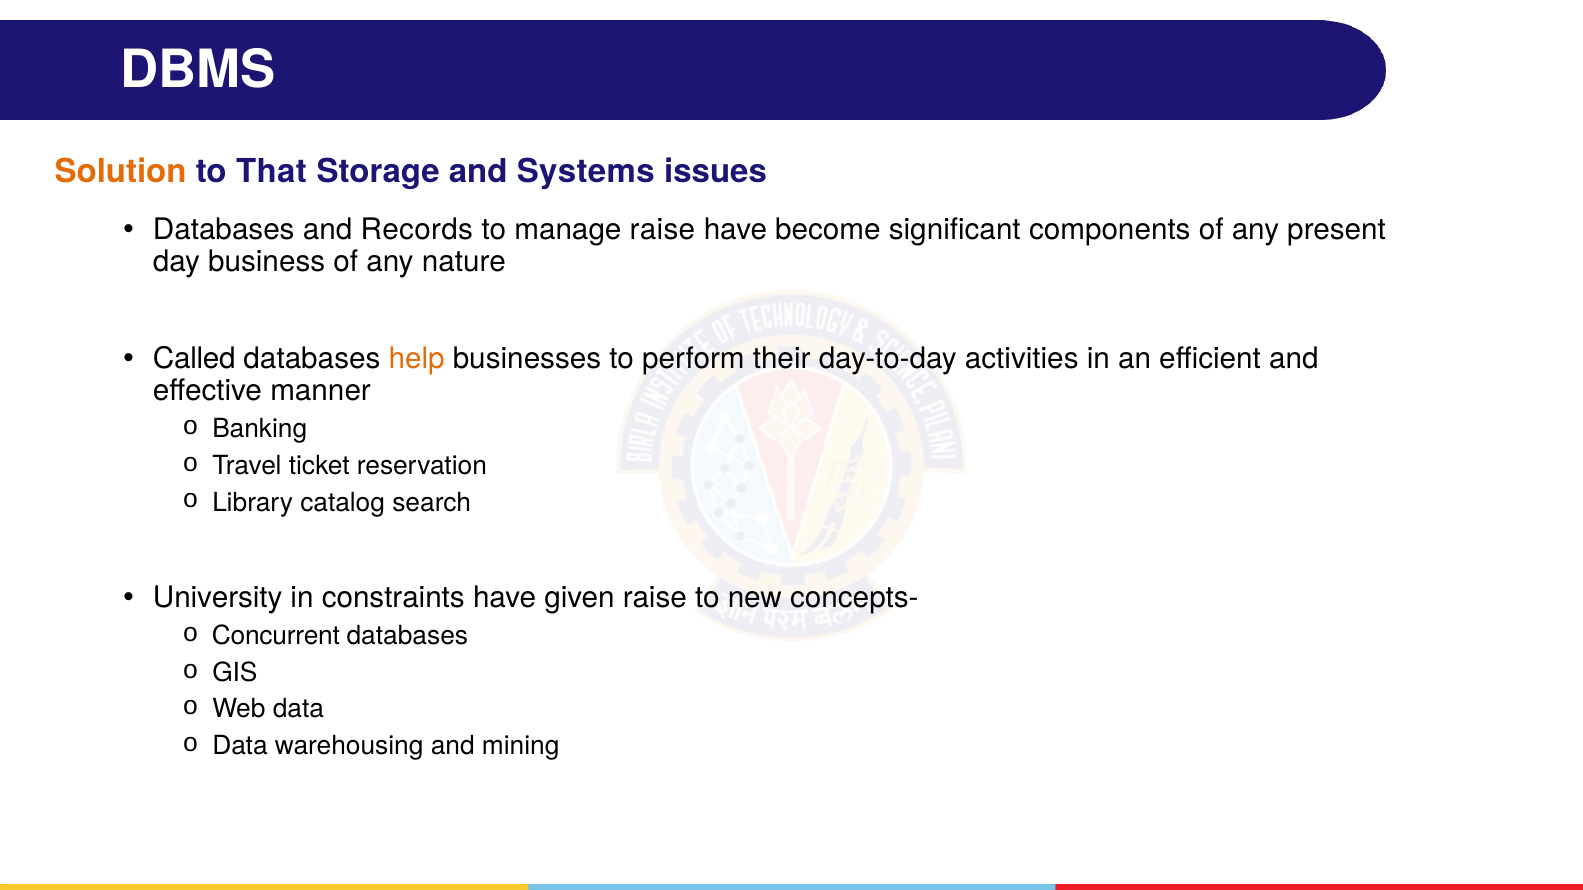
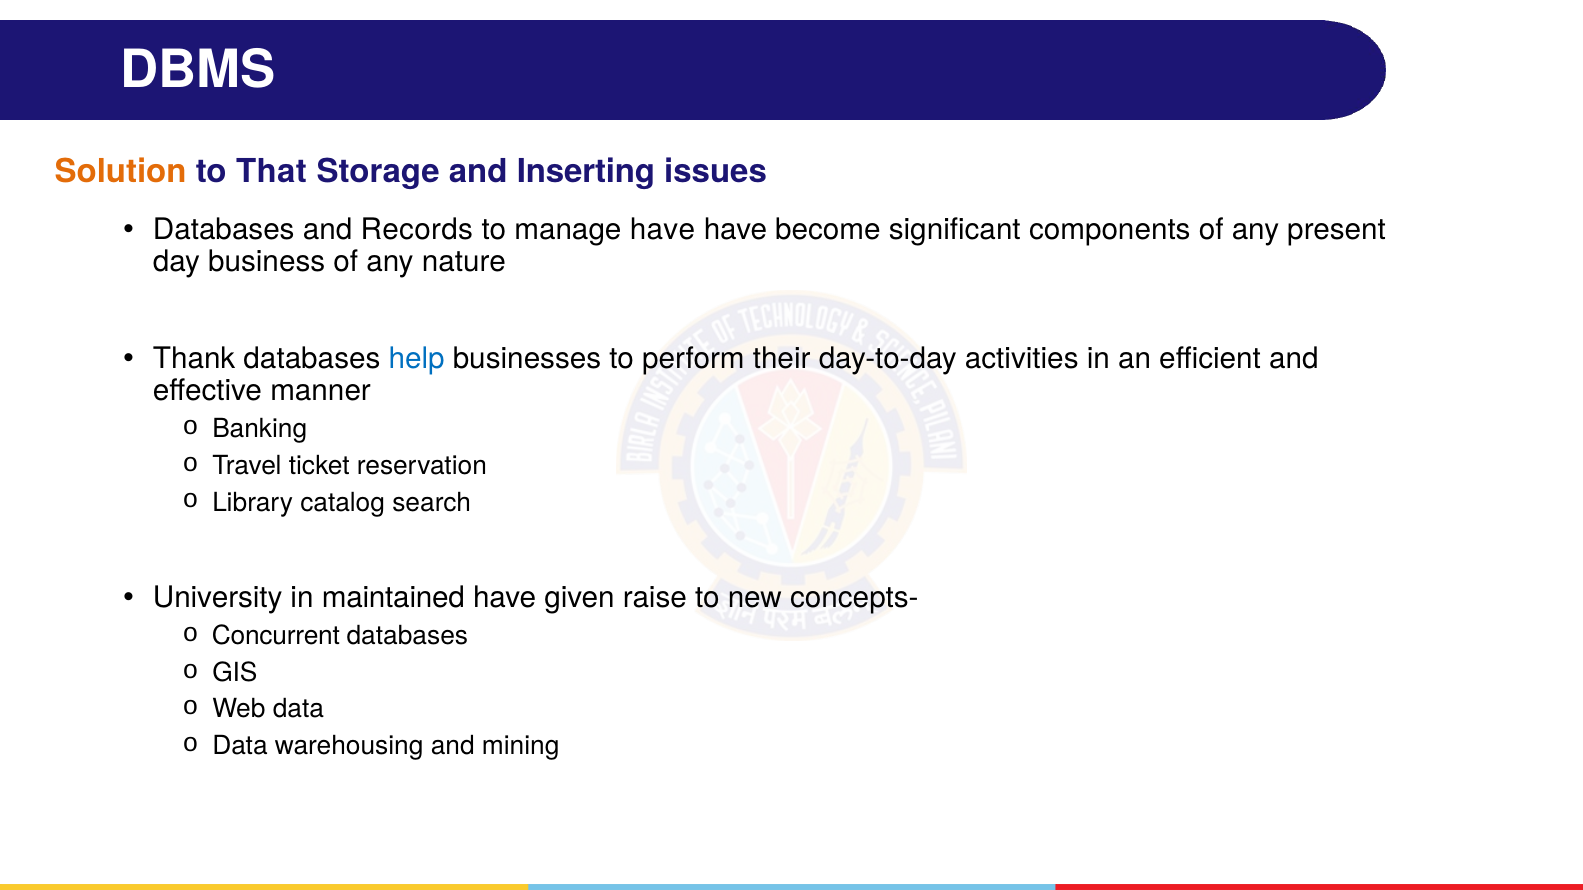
Systems: Systems -> Inserting (586, 172)
manage raise: raise -> have (662, 230)
Called: Called -> Thank (194, 359)
help colour: orange -> blue (417, 359)
constraints: constraints -> maintained (393, 598)
